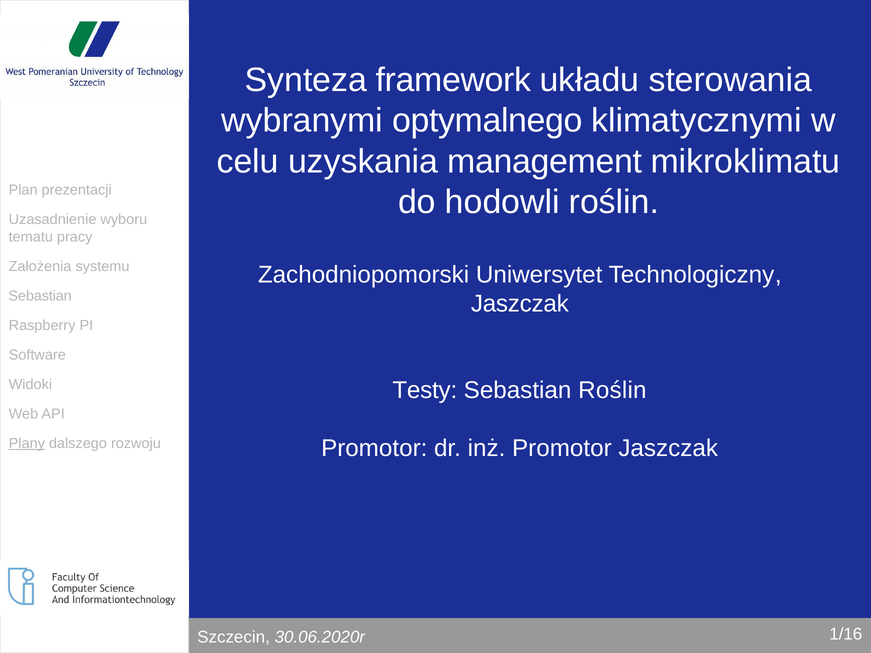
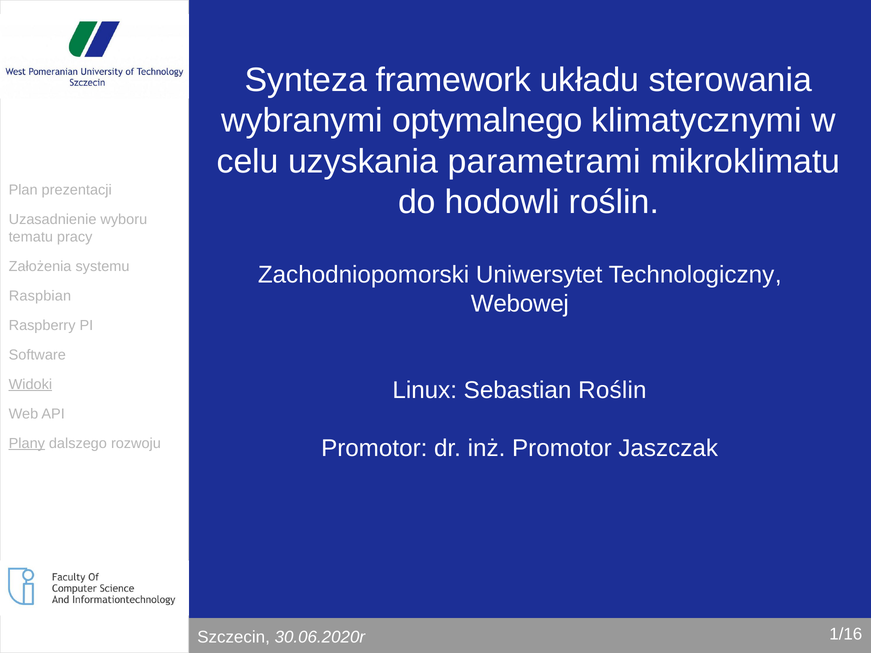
management: management -> parametrami (544, 161)
Sebastian: Sebastian -> Raspbian (40, 296)
Jaszczak: Jaszczak -> Webowej (520, 304)
Widoki underline: none -> present (30, 384)
Testy: Testy -> Linux (425, 390)
